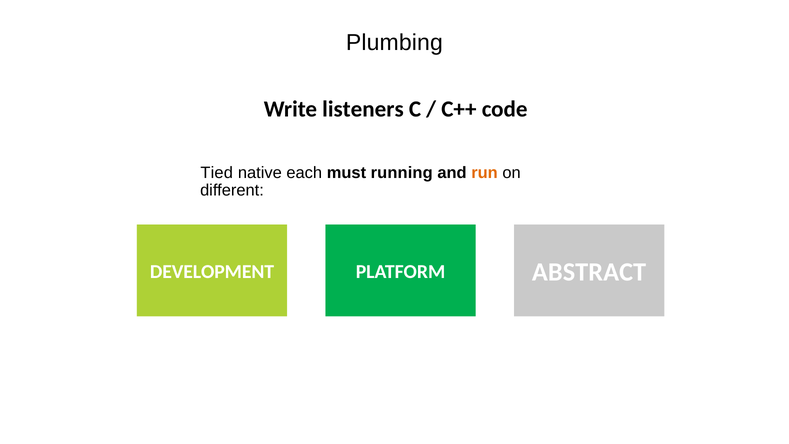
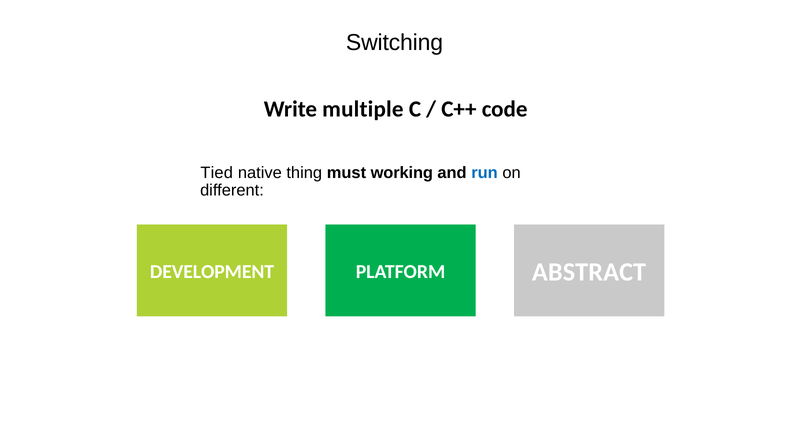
Plumbing: Plumbing -> Switching (395, 43)
listeners: listeners -> multiple (363, 109)
each: each -> thing (304, 173)
running: running -> working (402, 173)
run colour: orange -> blue (484, 173)
